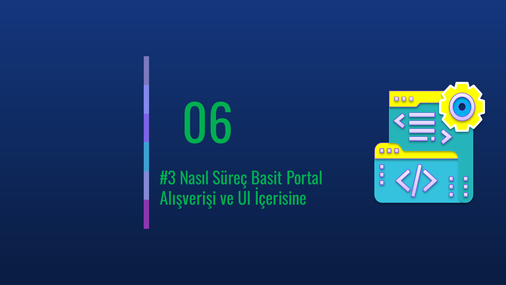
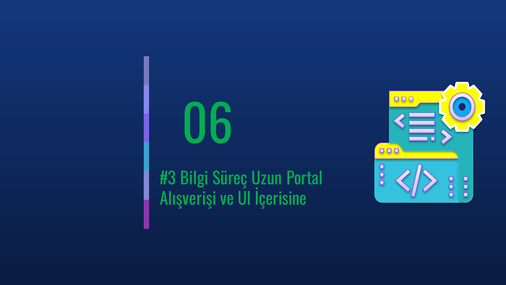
Nasıl: Nasıl -> Bilgi (194, 179)
Basit: Basit -> Uzun (267, 179)
